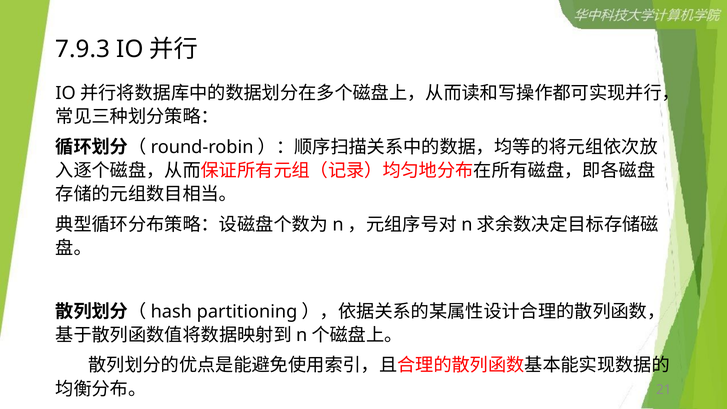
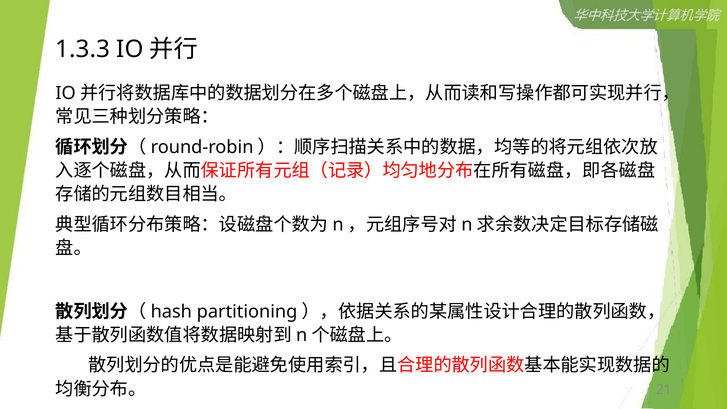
7.9.3: 7.9.3 -> 1.3.3 (83, 49)
